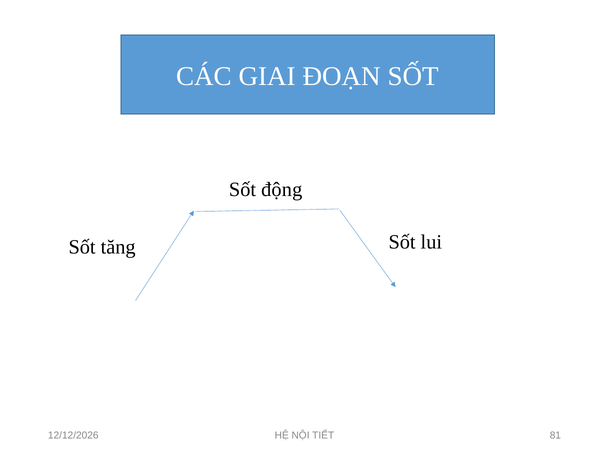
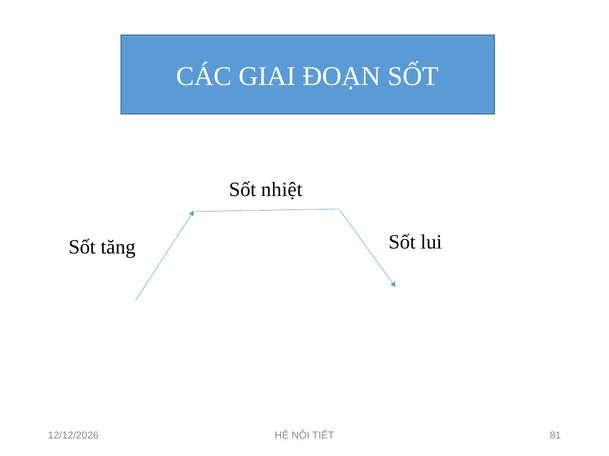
động: động -> nhiệt (282, 190)
